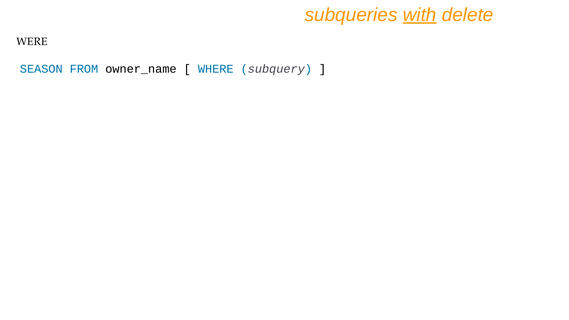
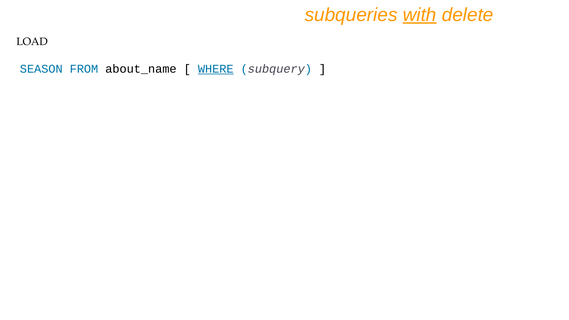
WERE: WERE -> LOAD (32, 42)
owner_name: owner_name -> about_name (141, 69)
WHERE underline: none -> present (216, 69)
